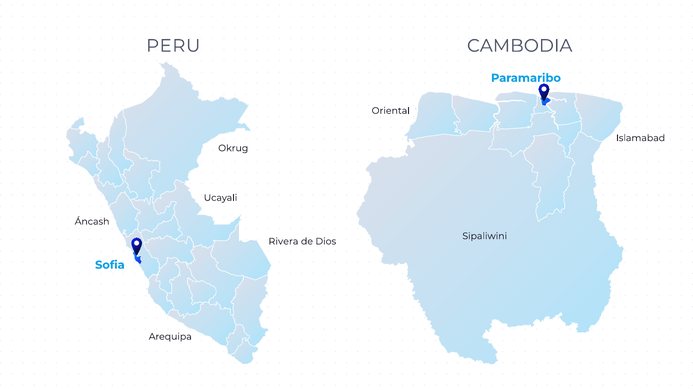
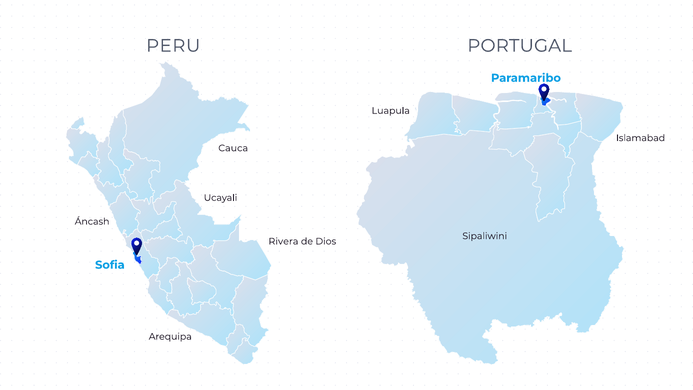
CAMBODIA: CAMBODIA -> PORTUGAL (520, 46)
Oriental: Oriental -> Luapula (391, 111)
Okrug: Okrug -> Cauca (233, 148)
